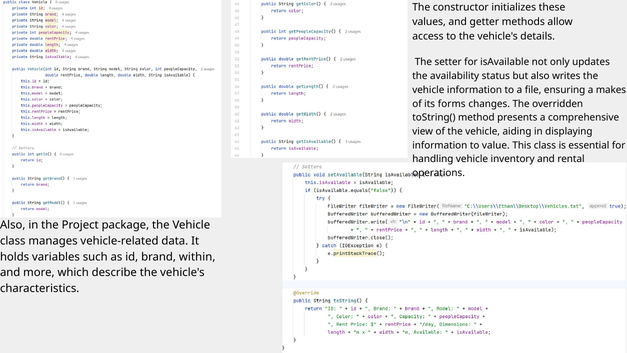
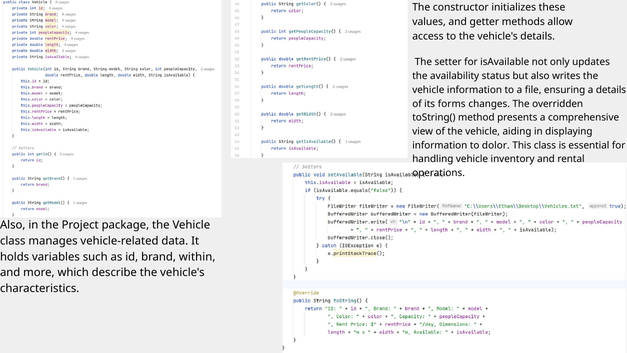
a makes: makes -> details (611, 90)
value: value -> dolor (496, 145)
